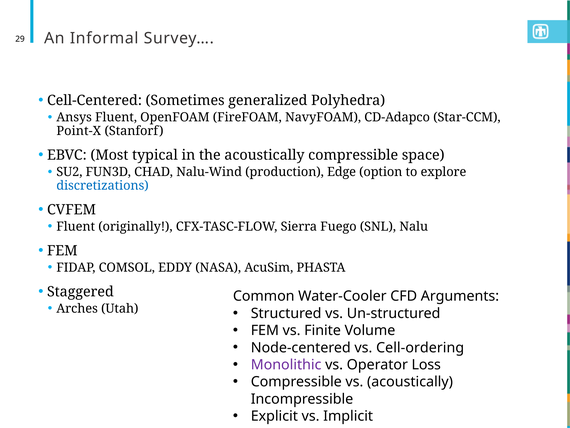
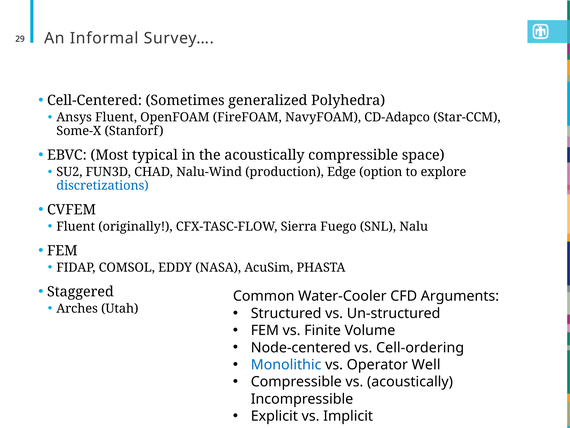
Point-X: Point-X -> Some-X (79, 131)
Monolithic colour: purple -> blue (286, 364)
Loss: Loss -> Well (426, 364)
